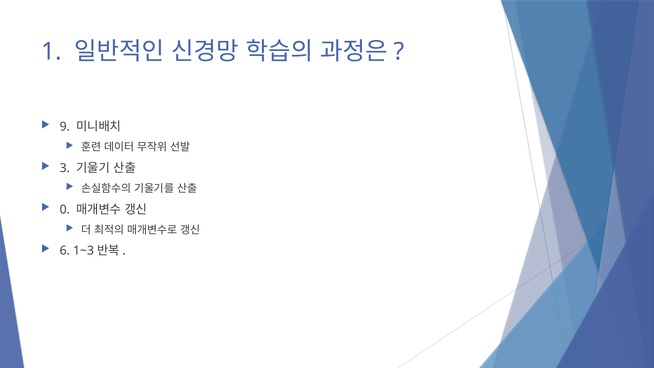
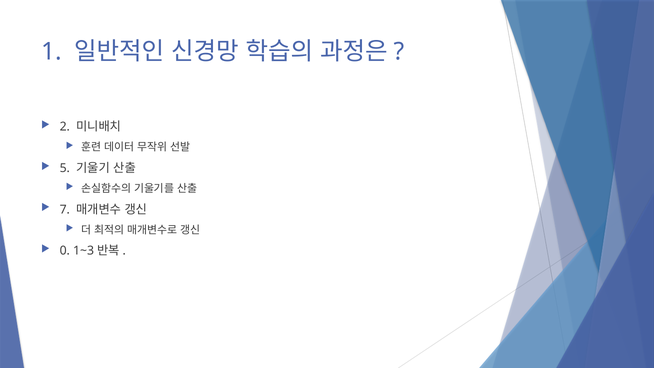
9: 9 -> 2 (65, 127)
3: 3 -> 5 (65, 168)
0: 0 -> 7 (65, 209)
6: 6 -> 0 (65, 251)
